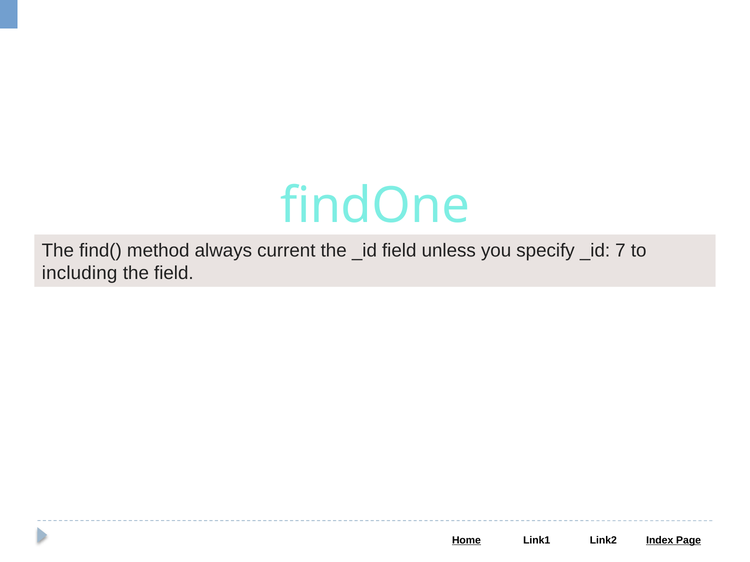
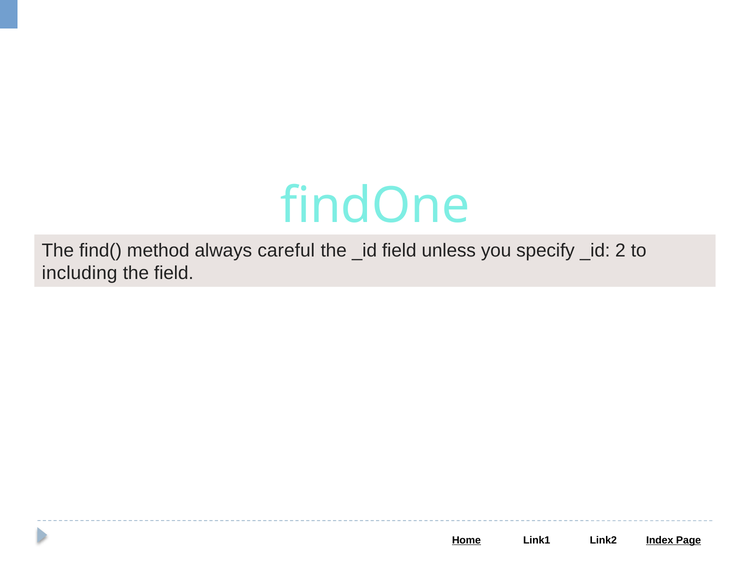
current: current -> careful (286, 251)
7: 7 -> 2 (620, 251)
